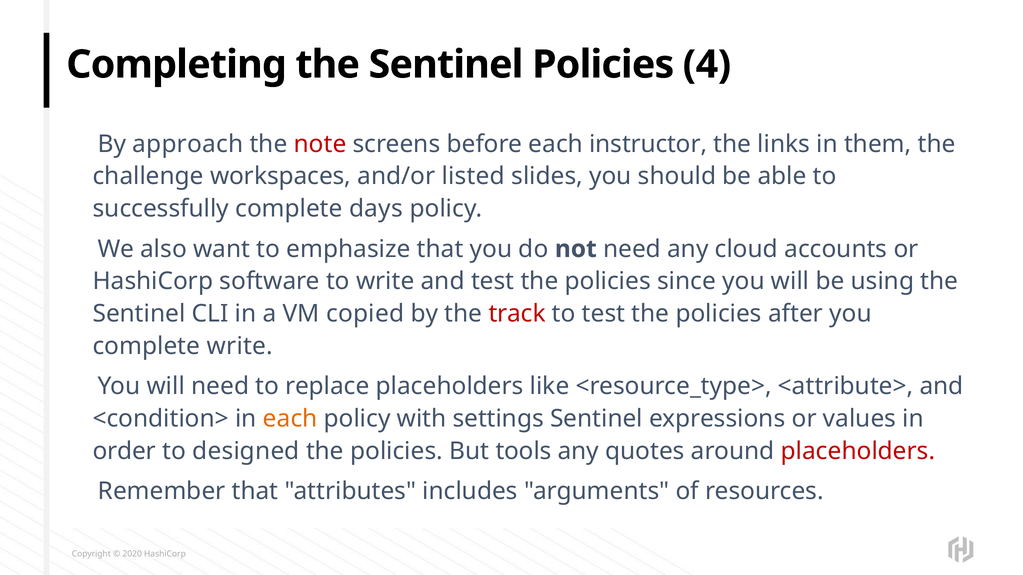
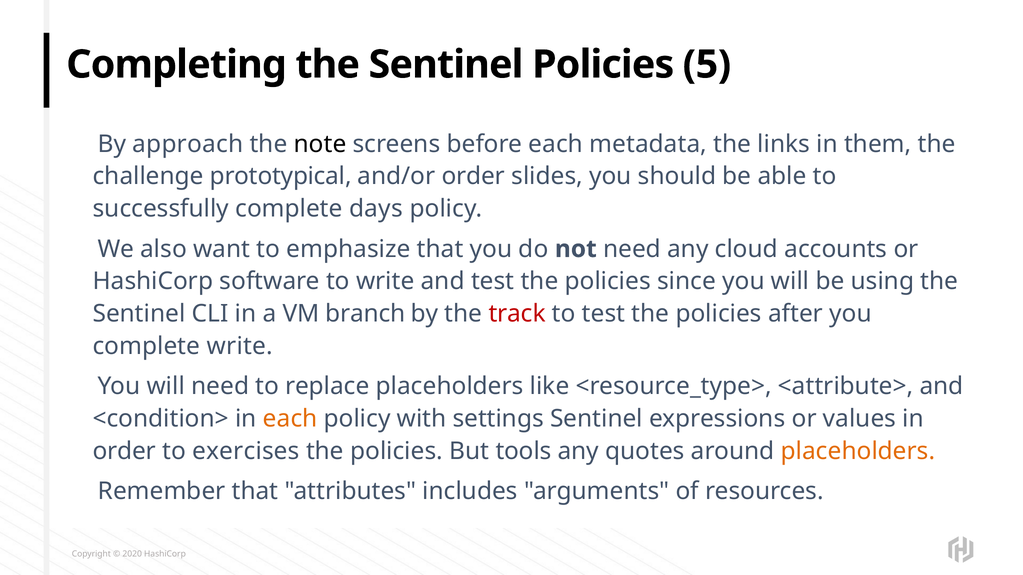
4: 4 -> 5 (707, 65)
note colour: red -> black (320, 144)
instructor: instructor -> metadata (648, 144)
workspaces: workspaces -> prototypical (281, 176)
and/or listed: listed -> order (473, 176)
copied: copied -> branch (365, 314)
designed: designed -> exercises (246, 451)
placeholders colour: red -> orange (858, 451)
